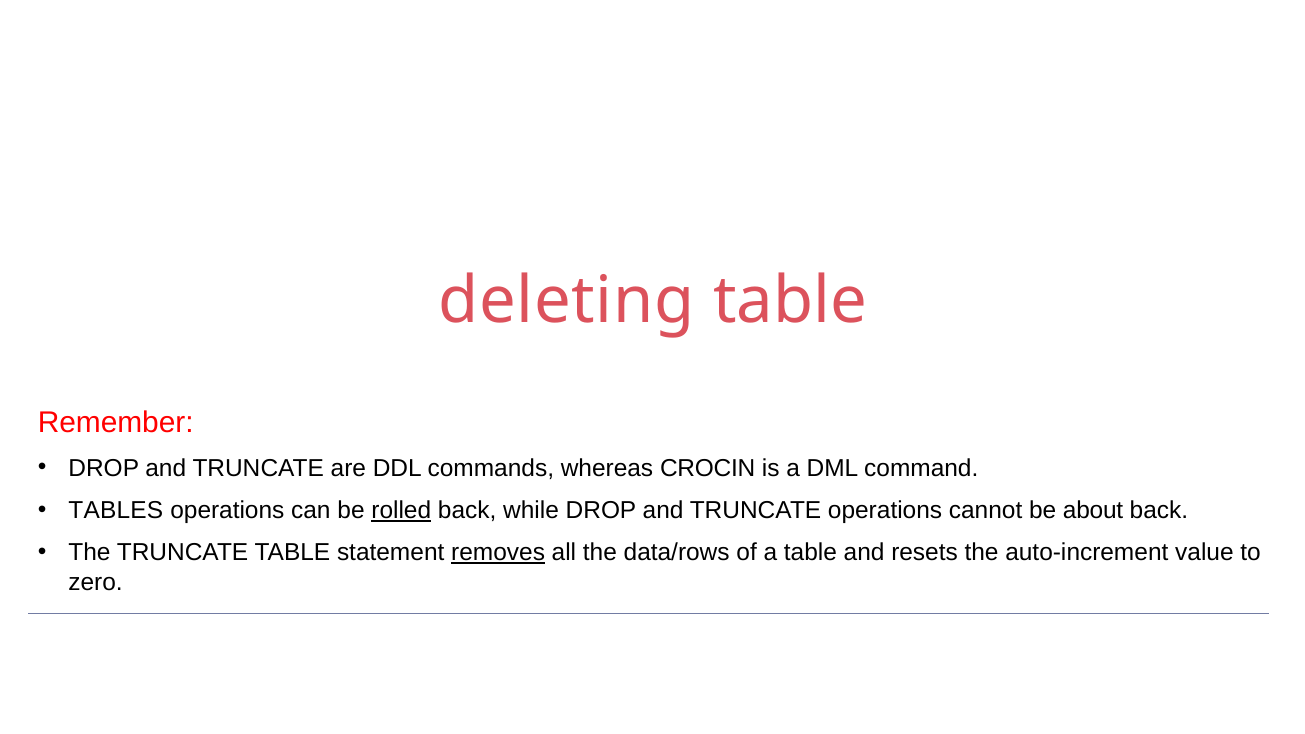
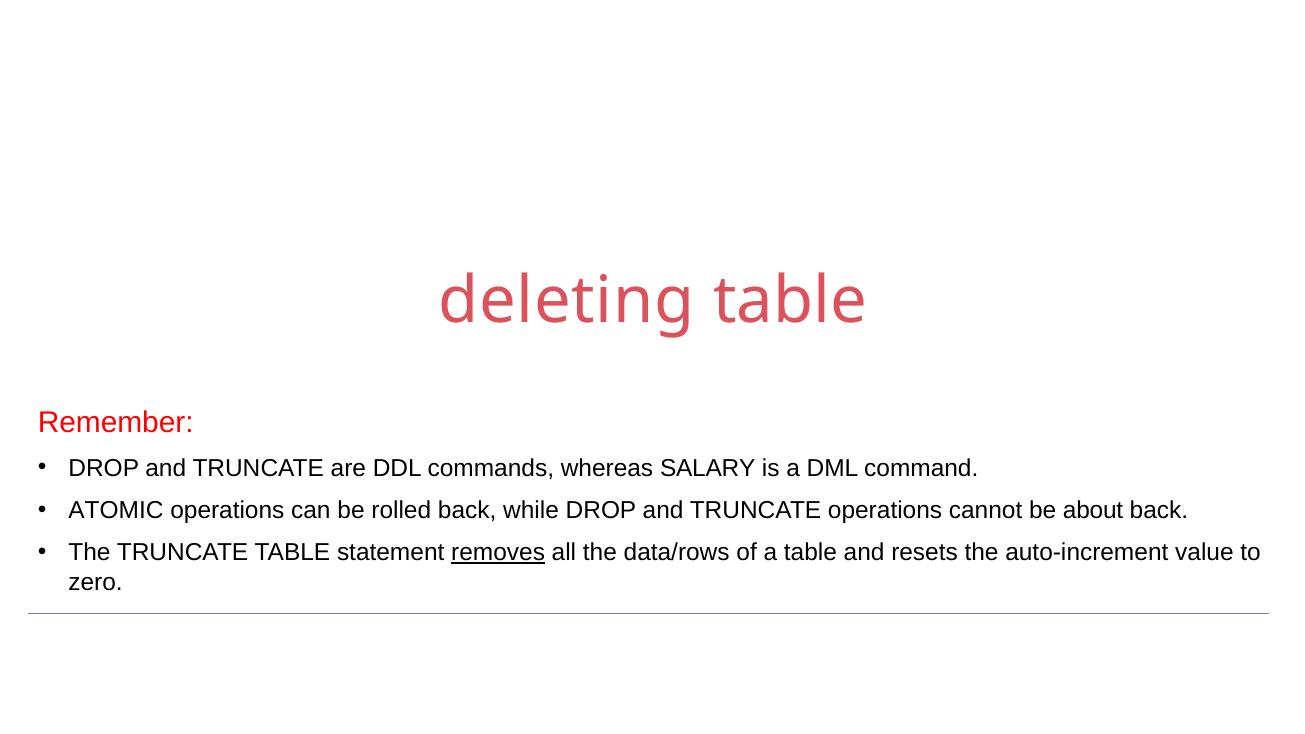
CROCIN: CROCIN -> SALARY (708, 468)
TABLES: TABLES -> ATOMIC (116, 510)
rolled underline: present -> none (401, 510)
